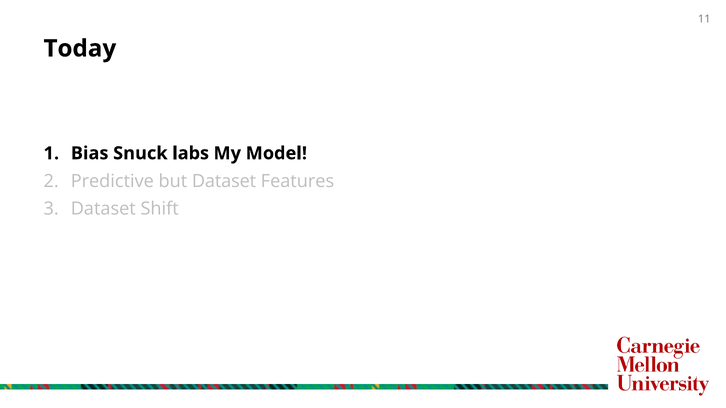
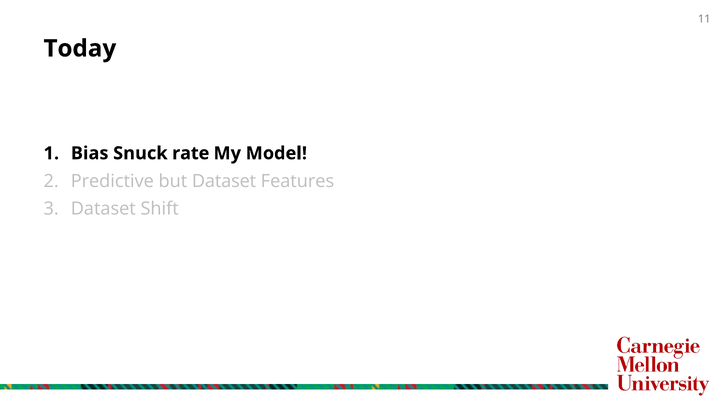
labs: labs -> rate (191, 153)
